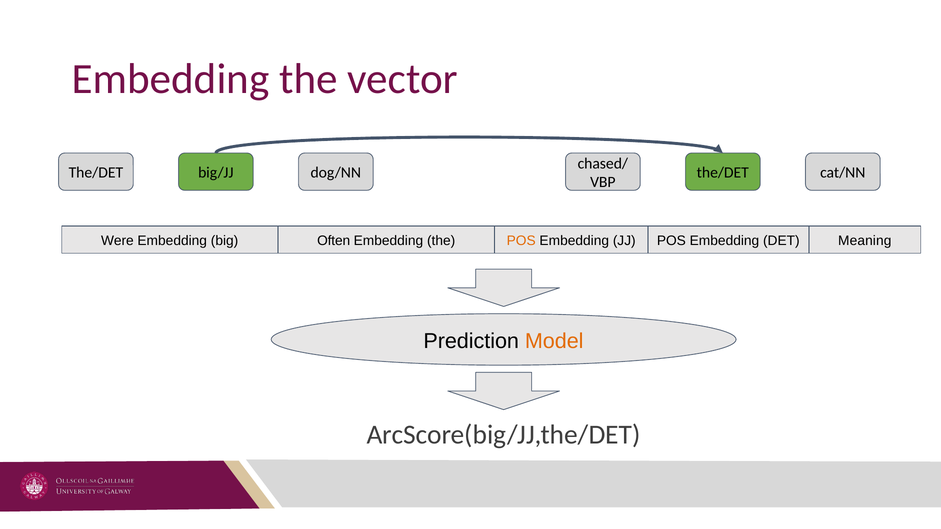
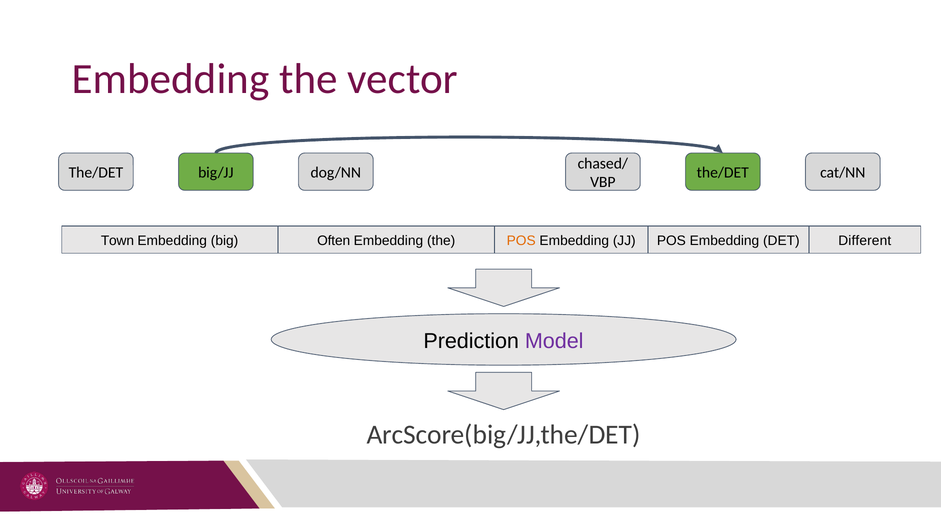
Were: Were -> Town (117, 241)
Meaning: Meaning -> Different (865, 241)
Model colour: orange -> purple (554, 341)
